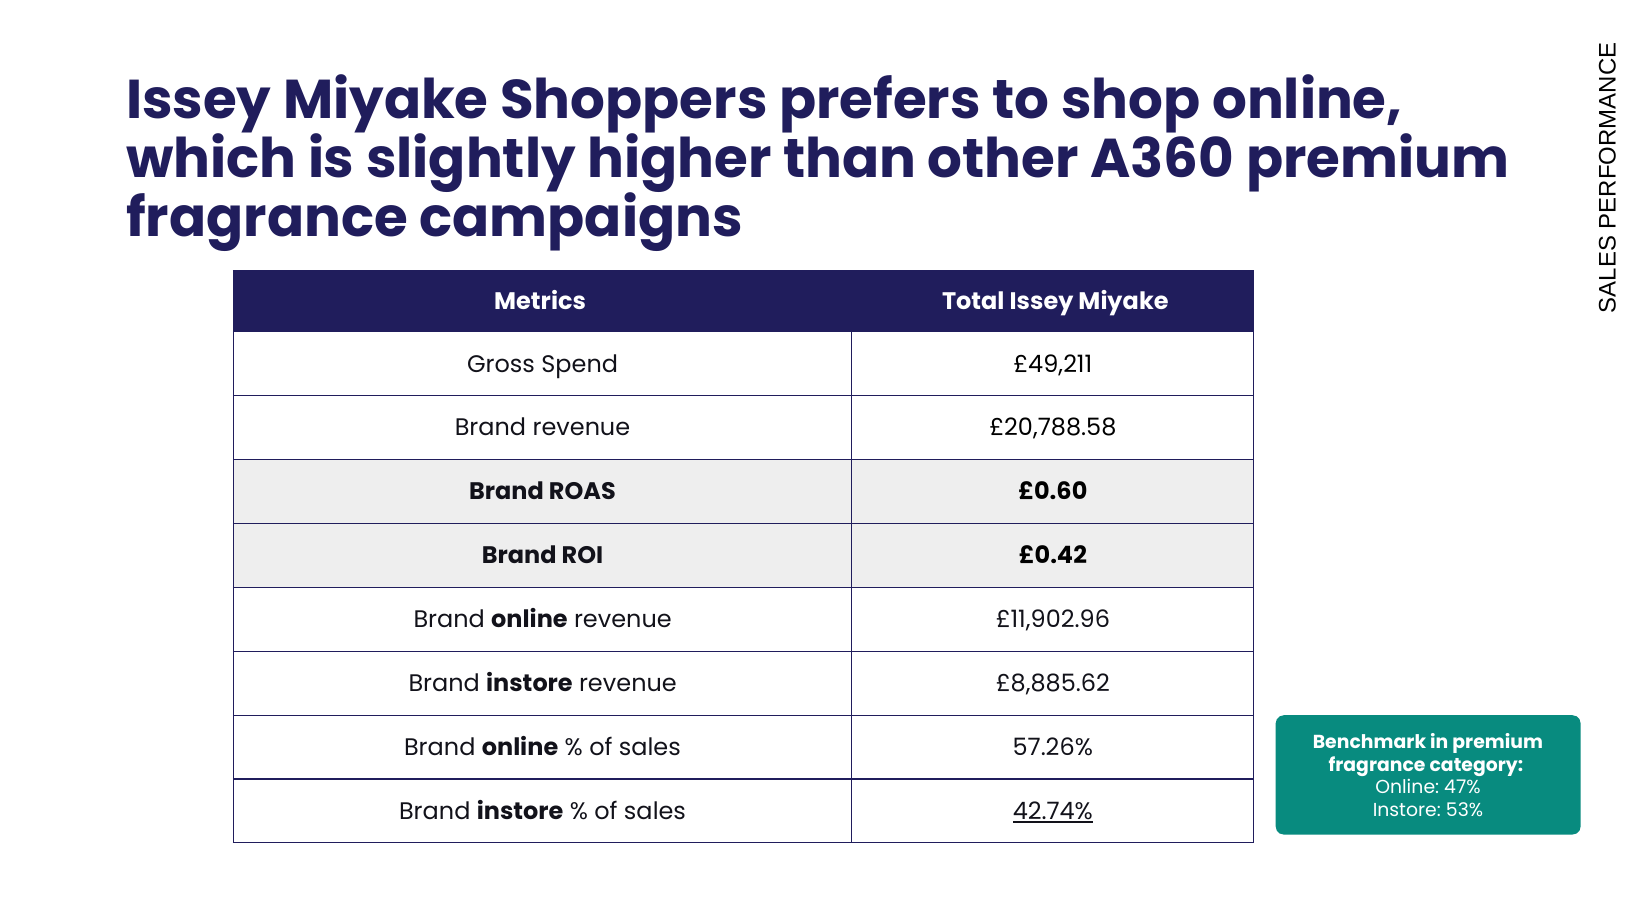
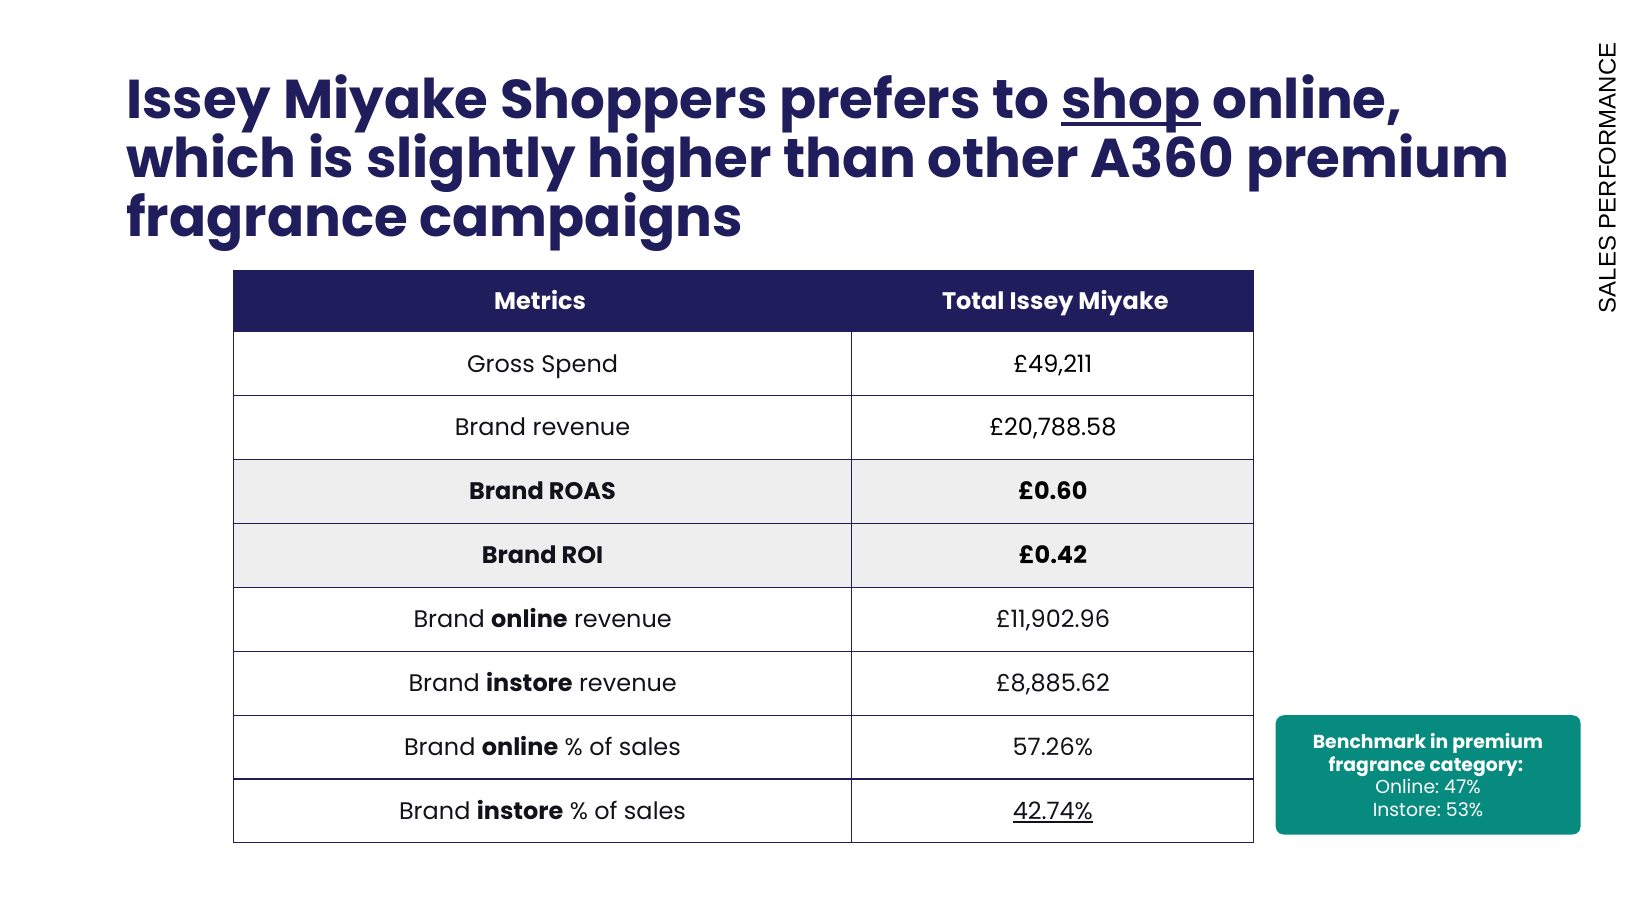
shop underline: none -> present (1131, 101)
